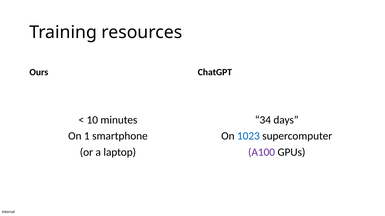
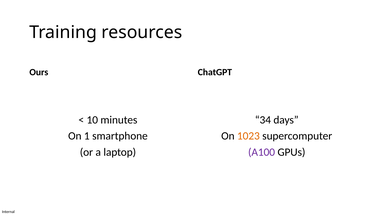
1023 colour: blue -> orange (248, 136)
